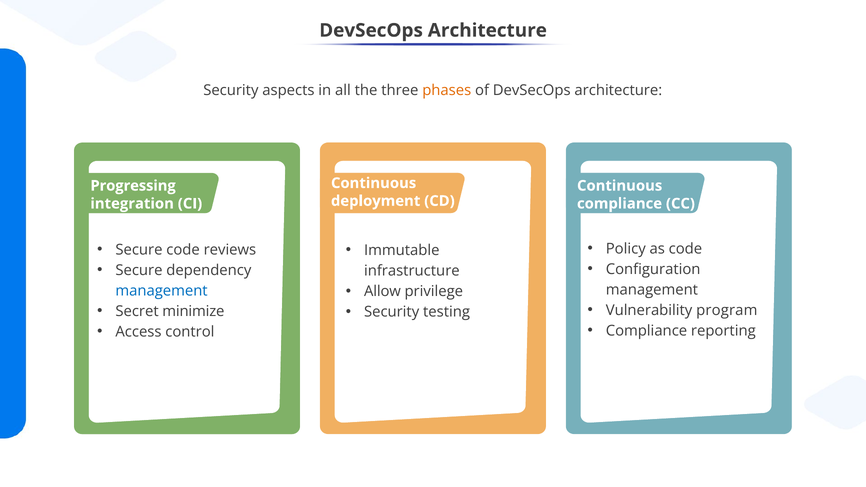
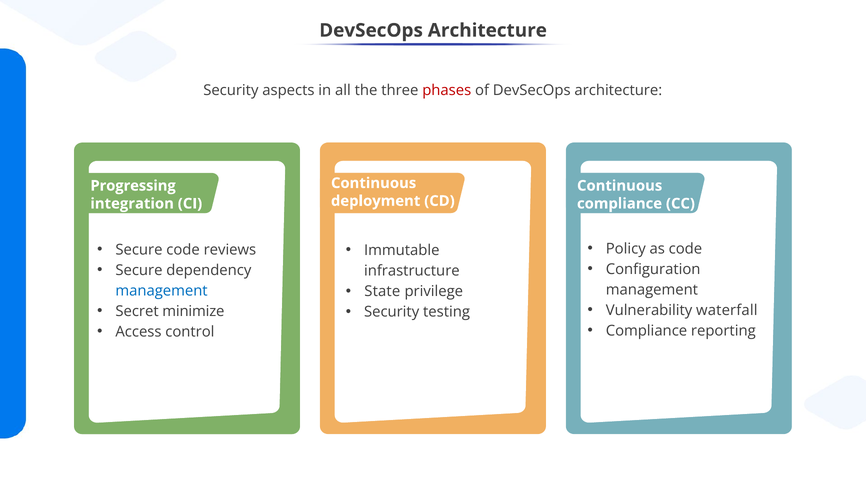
phases colour: orange -> red (447, 90)
Allow: Allow -> State (382, 291)
program: program -> waterfall (727, 310)
